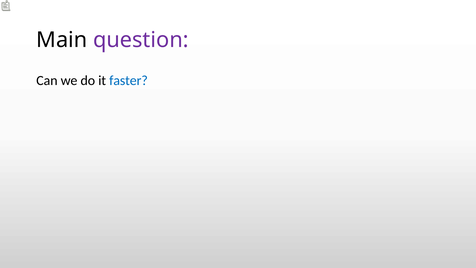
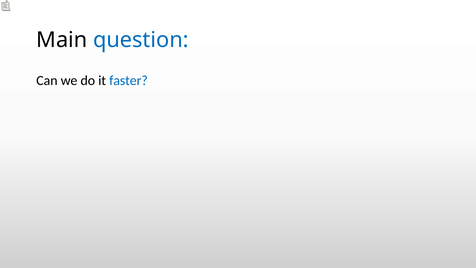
question colour: purple -> blue (141, 40)
